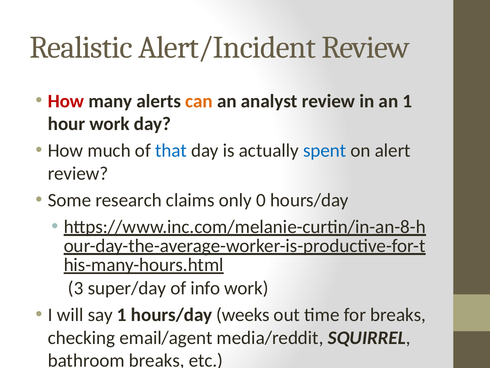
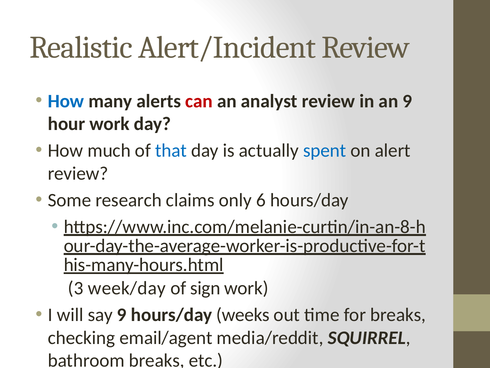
How colour: red -> blue (66, 101)
can colour: orange -> red (199, 101)
an 1: 1 -> 9 (407, 101)
0: 0 -> 6 (261, 200)
super/day: super/day -> week/day (127, 288)
info: info -> sign (205, 288)
say 1: 1 -> 9 (122, 314)
